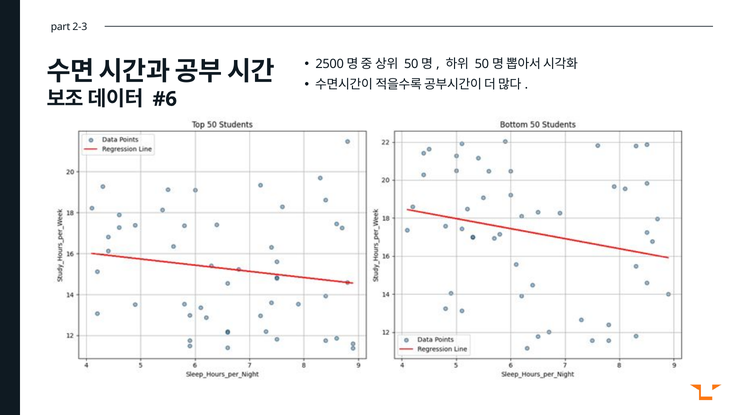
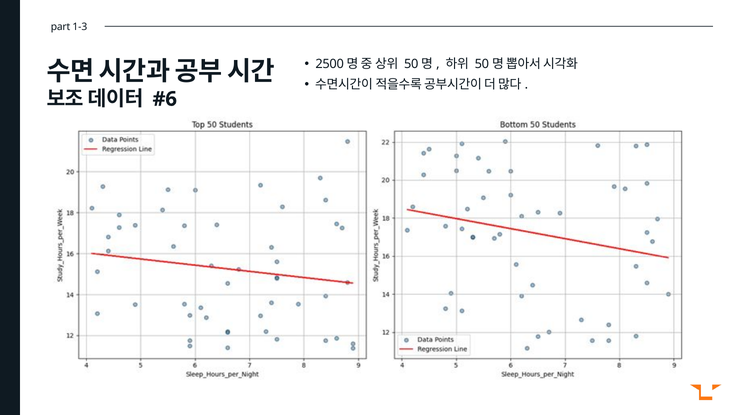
2-3: 2-3 -> 1-3 (80, 27)
